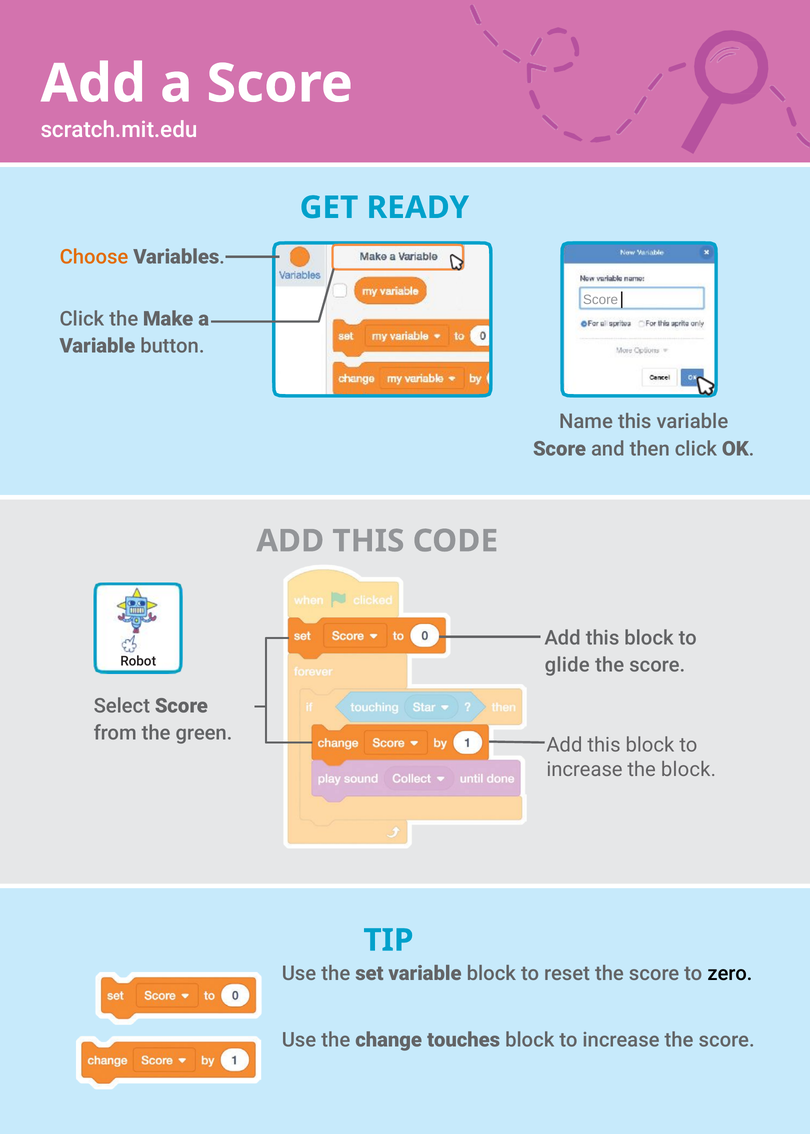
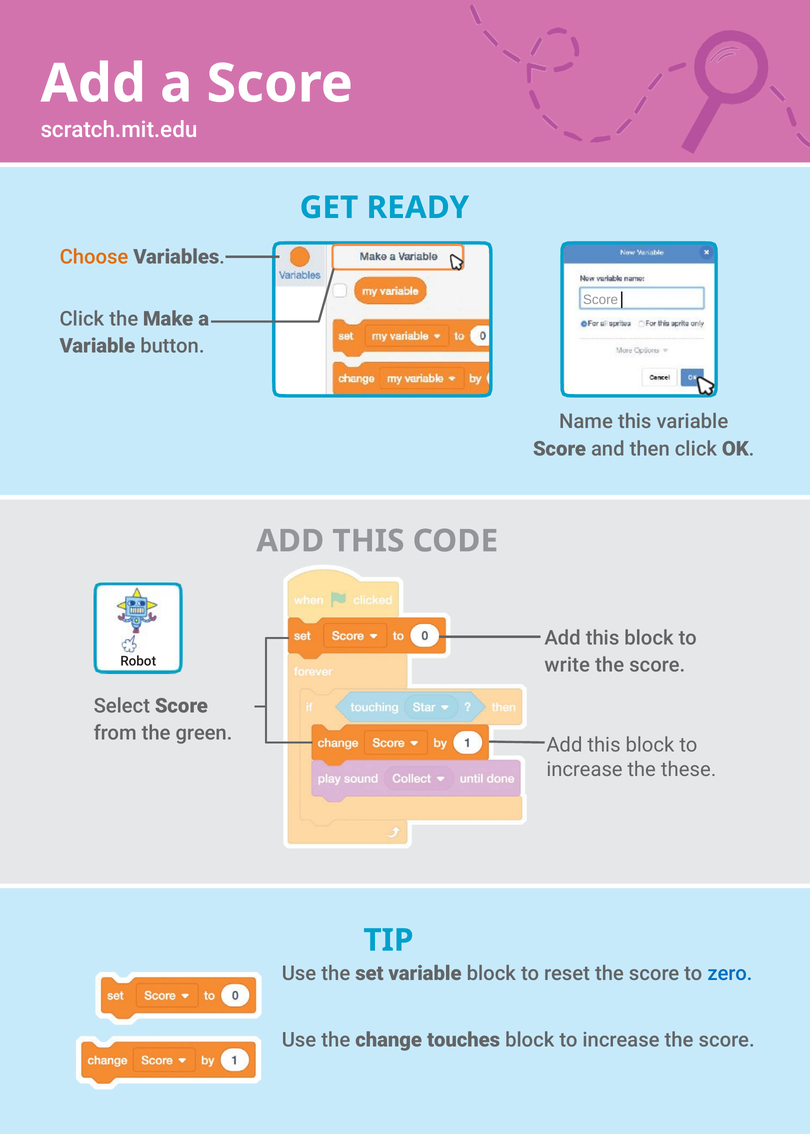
glide: glide -> write (567, 665)
the block: block -> these (689, 770)
zero colour: black -> blue (730, 974)
